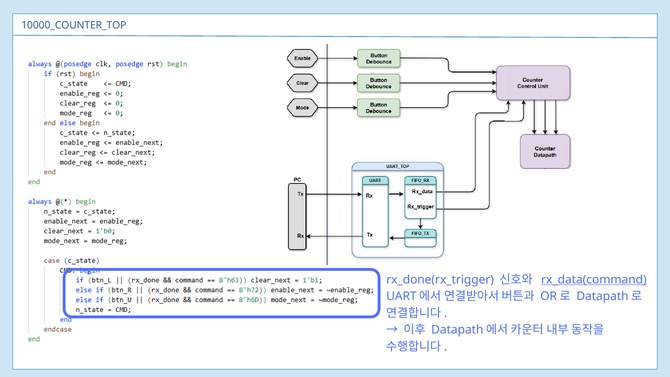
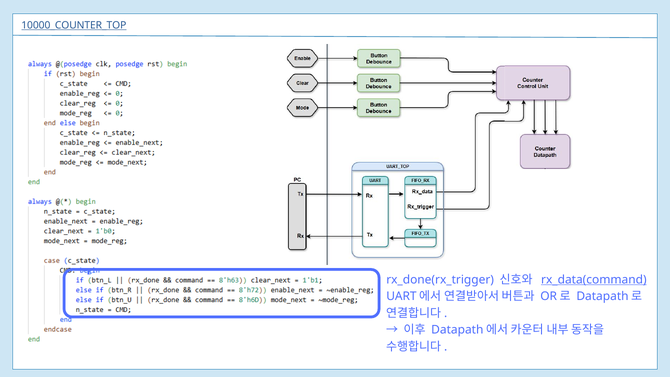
10000_COUNTER_TOP underline: none -> present (74, 25)
